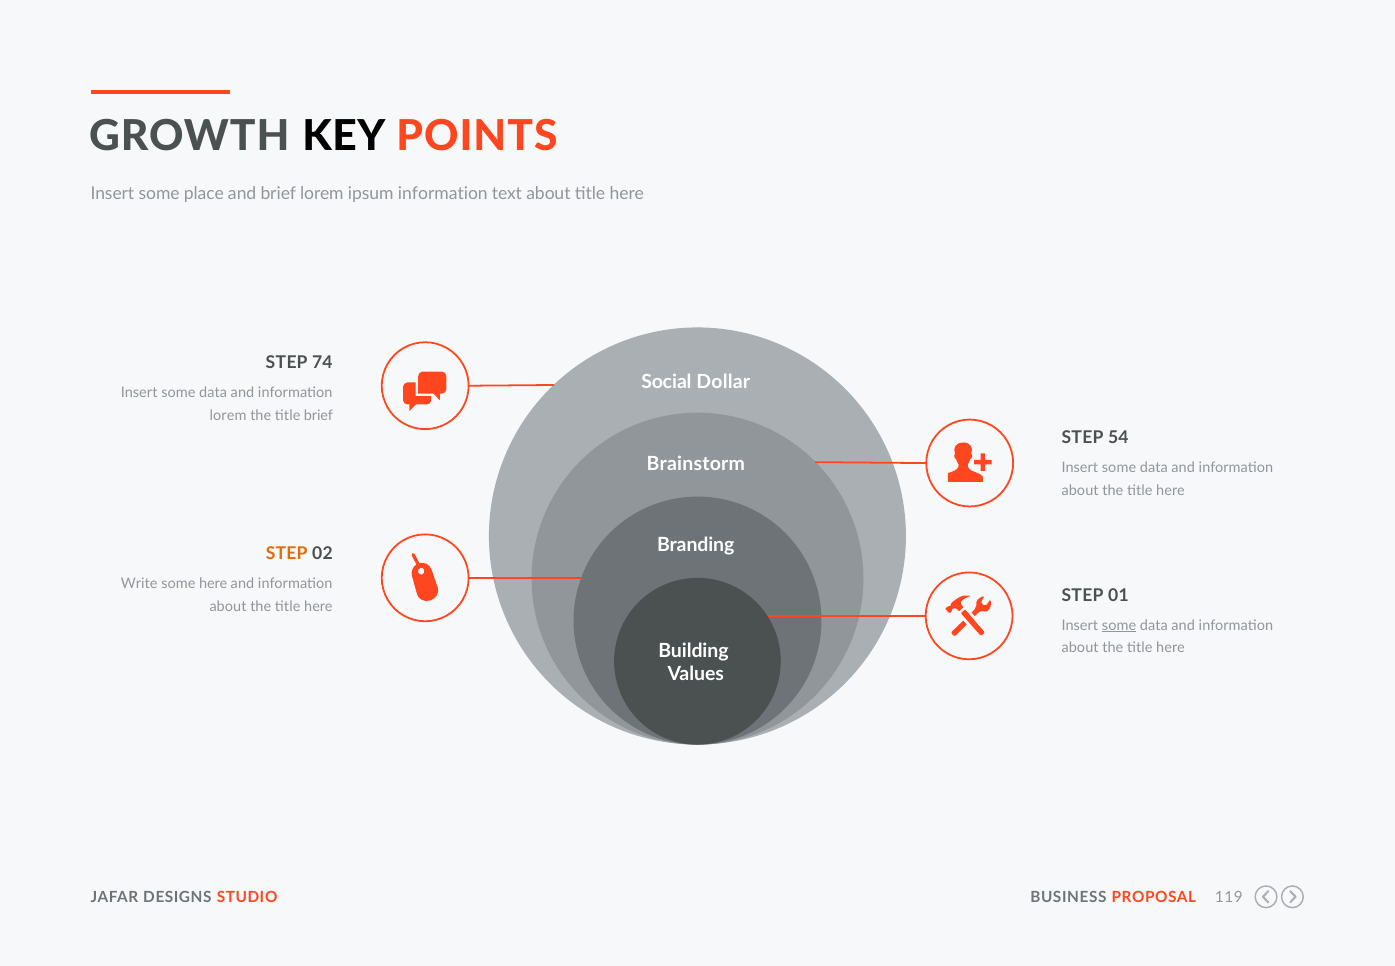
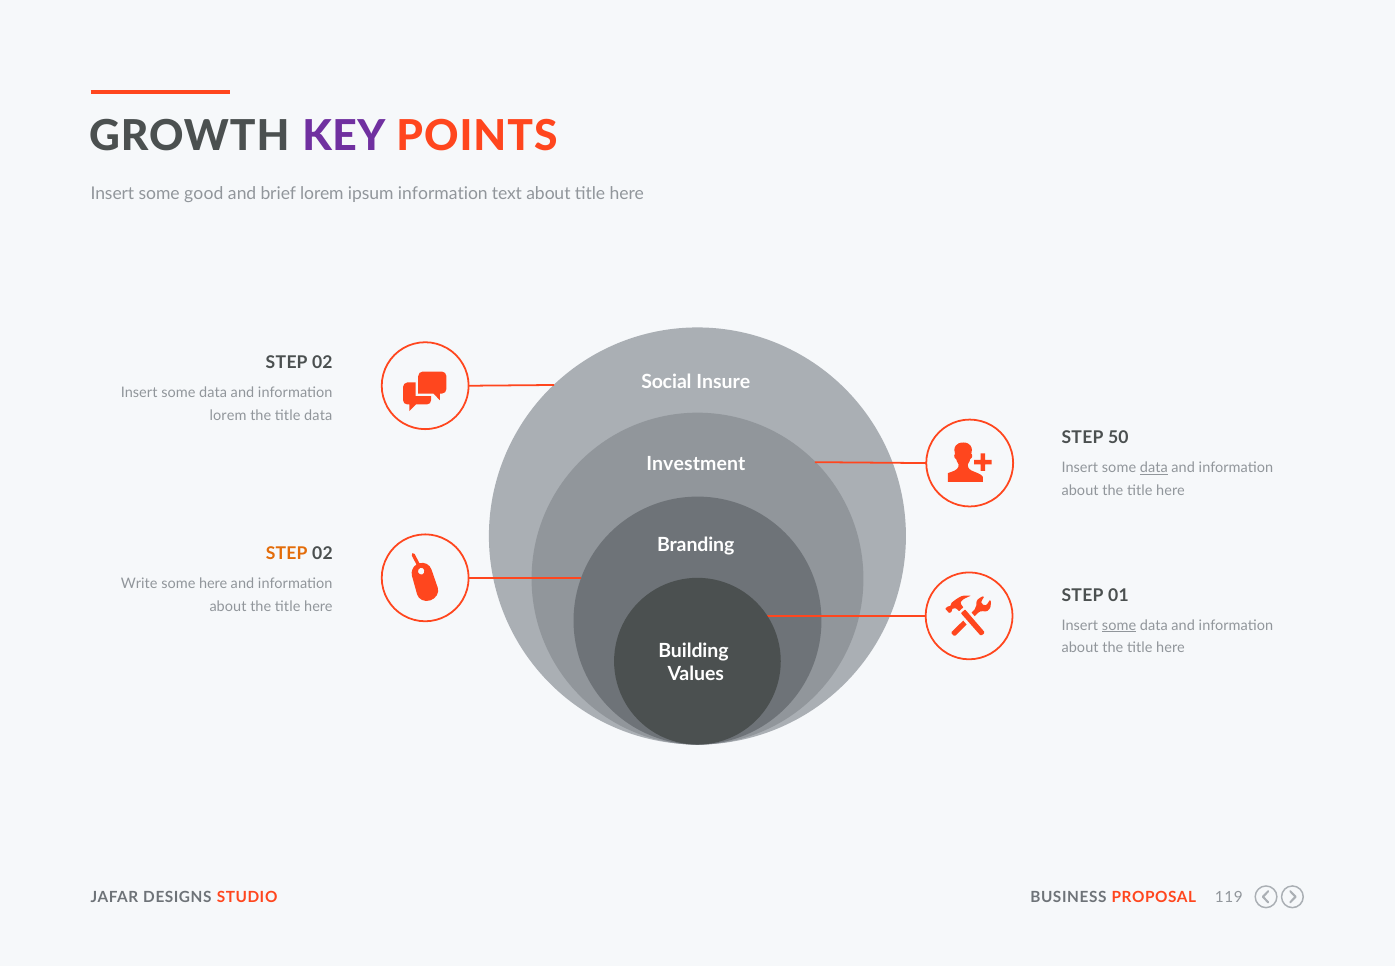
KEY colour: black -> purple (344, 137)
place: place -> good (204, 194)
74: 74 -> 02 (322, 362)
Dollar: Dollar -> Insure (723, 382)
title brief: brief -> data (318, 415)
54: 54 -> 50 (1118, 438)
Brainstorm: Brainstorm -> Investment (696, 464)
data underline: none -> present (1154, 468)
